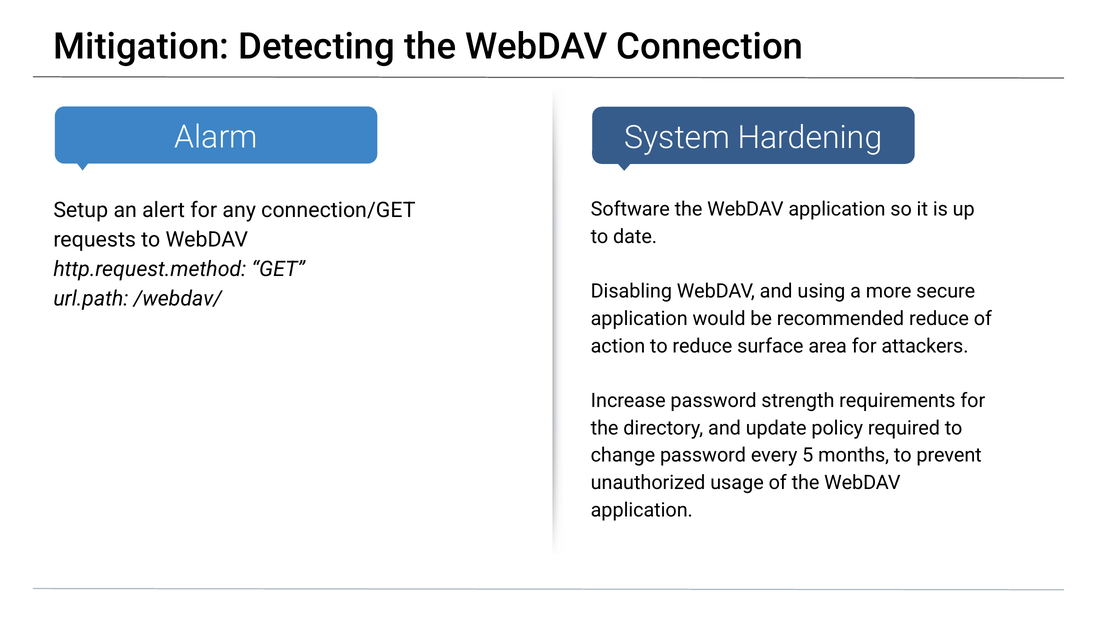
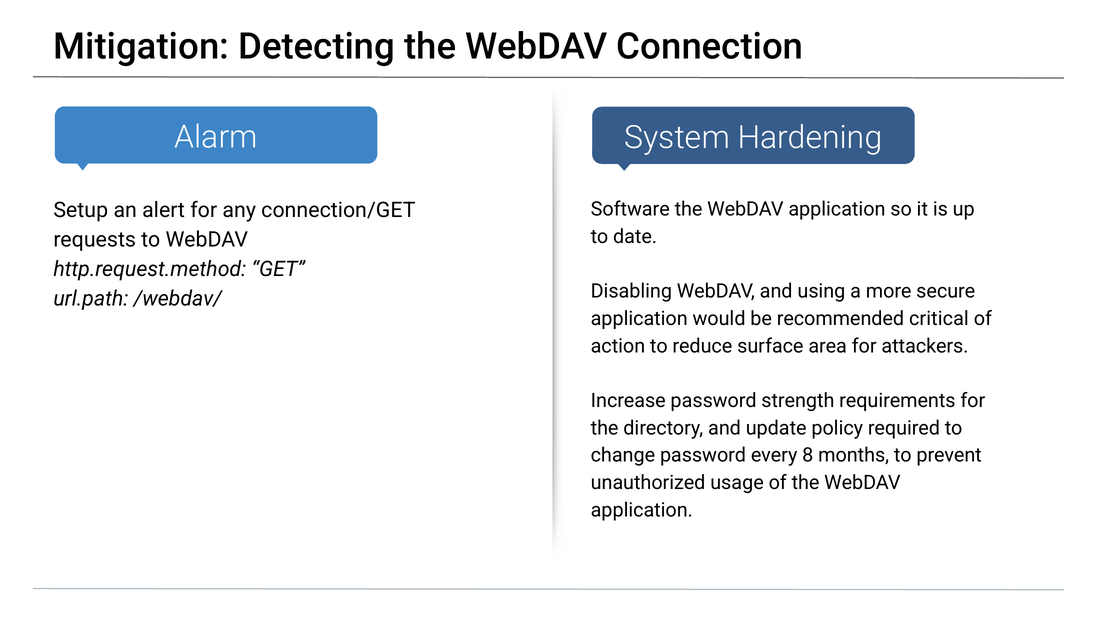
recommended reduce: reduce -> critical (939, 319)
5: 5 -> 8 (808, 455)
